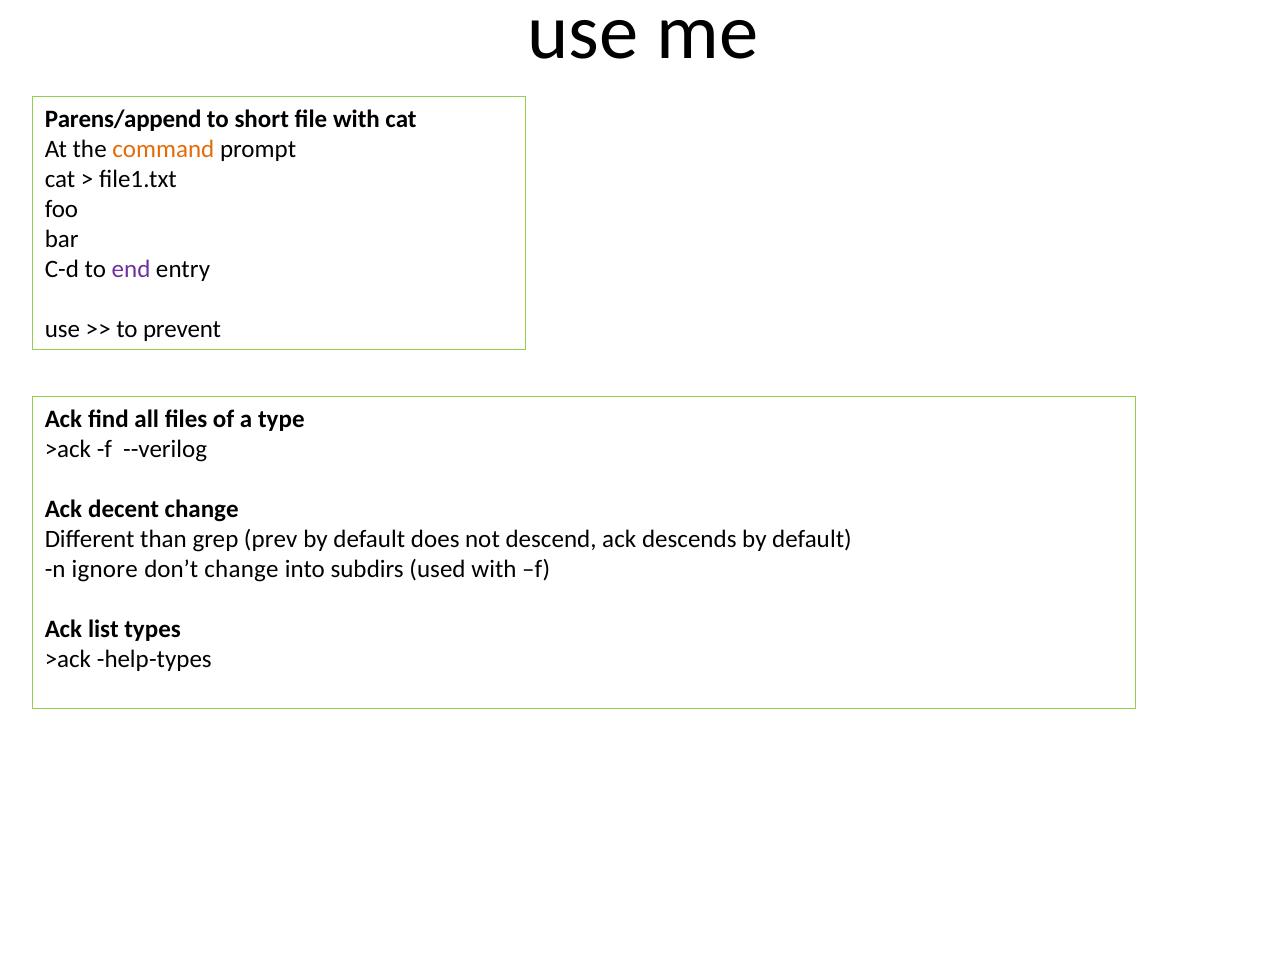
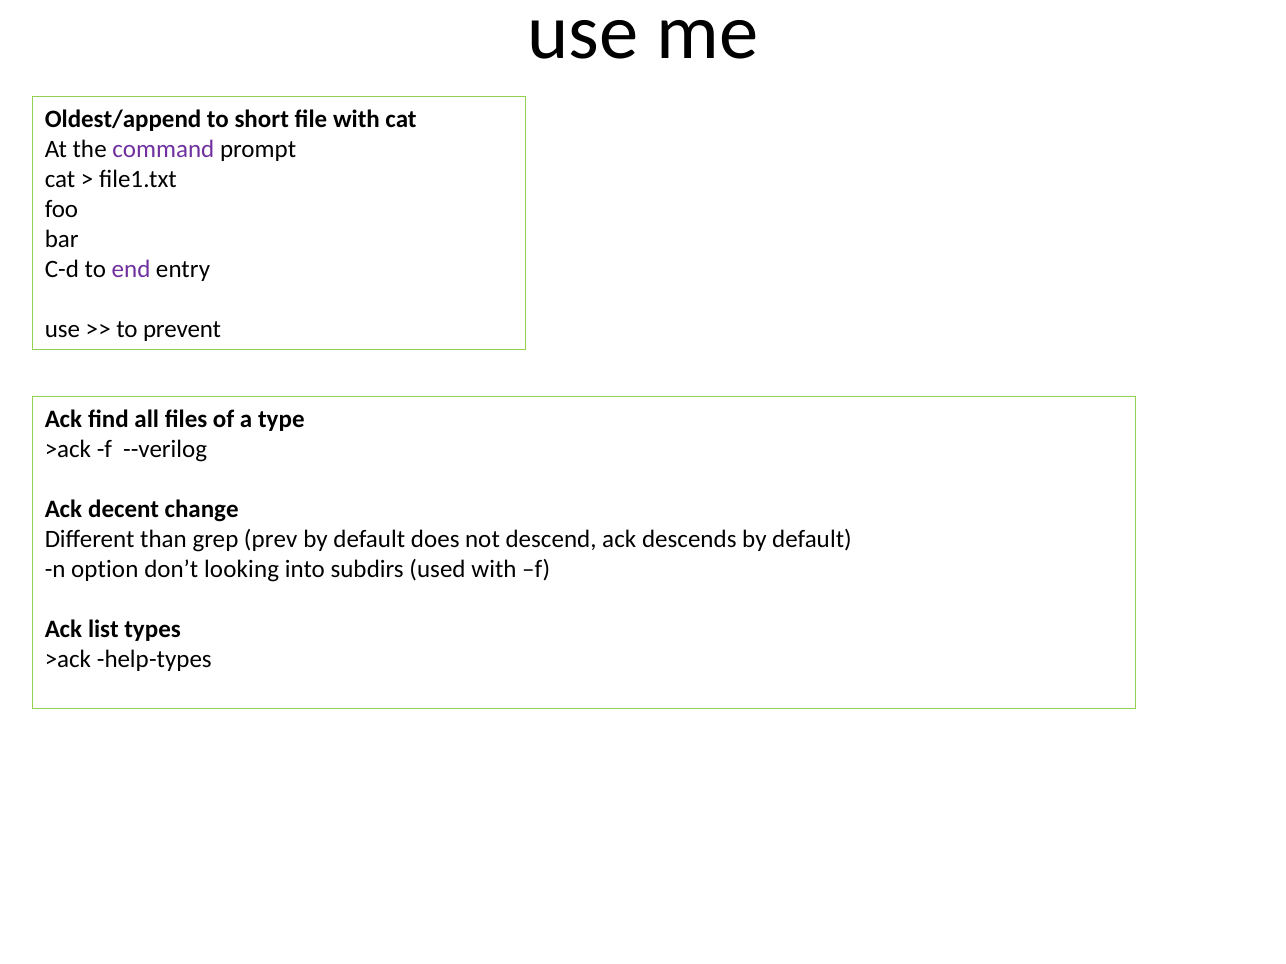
Parens/append: Parens/append -> Oldest/append (123, 119)
command colour: orange -> purple (163, 150)
ignore: ignore -> option (105, 570)
don’t change: change -> looking (242, 570)
